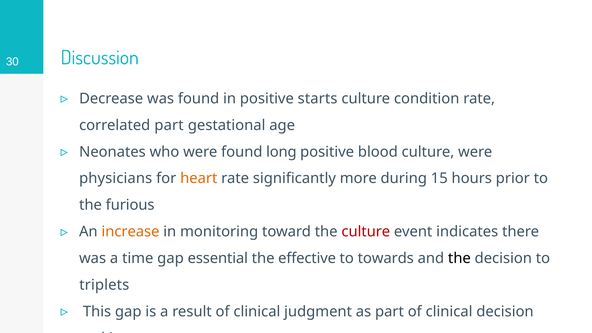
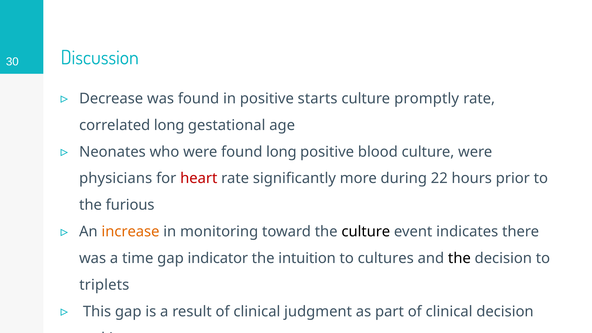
condition: condition -> promptly (427, 99)
correlated part: part -> long (169, 125)
heart colour: orange -> red (199, 178)
15: 15 -> 22 (439, 178)
culture colour: red -> black (366, 232)
essential: essential -> indicator (218, 258)
effective: effective -> intuition (307, 258)
towards: towards -> cultures (386, 258)
